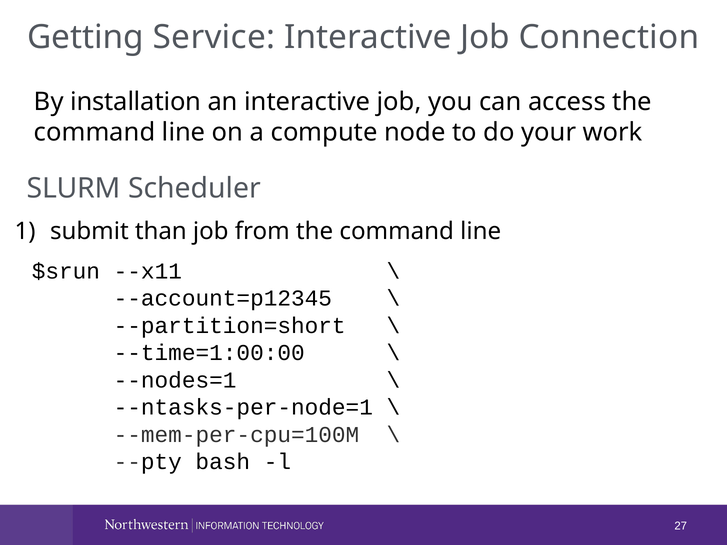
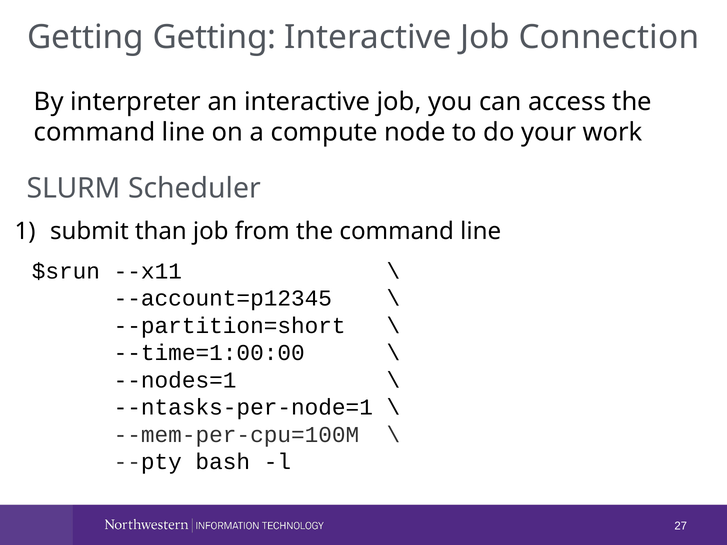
Getting Service: Service -> Getting (214, 37)
installation: installation -> interpreter (136, 102)
